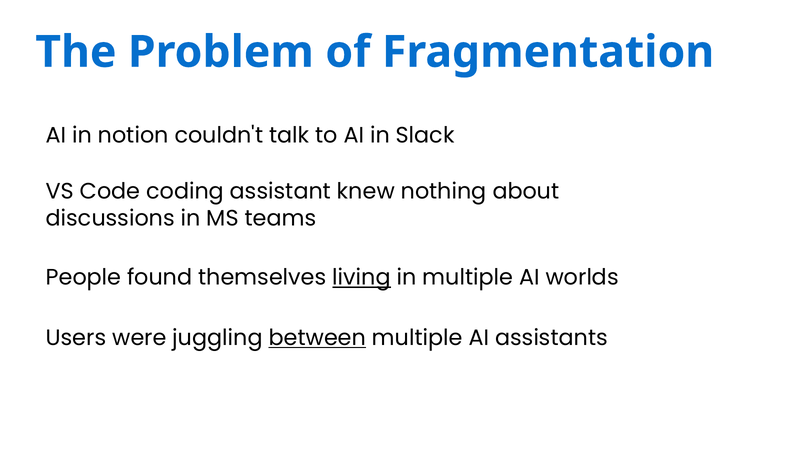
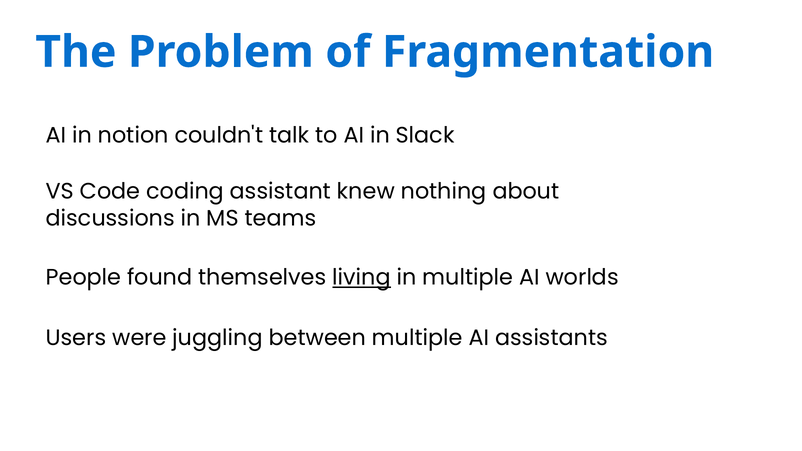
between underline: present -> none (317, 338)
